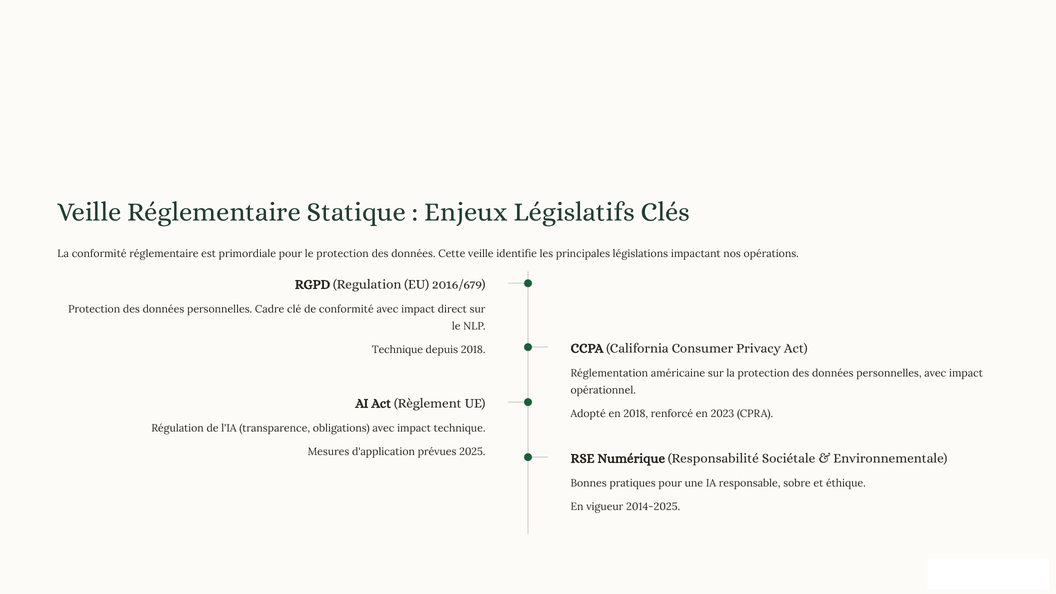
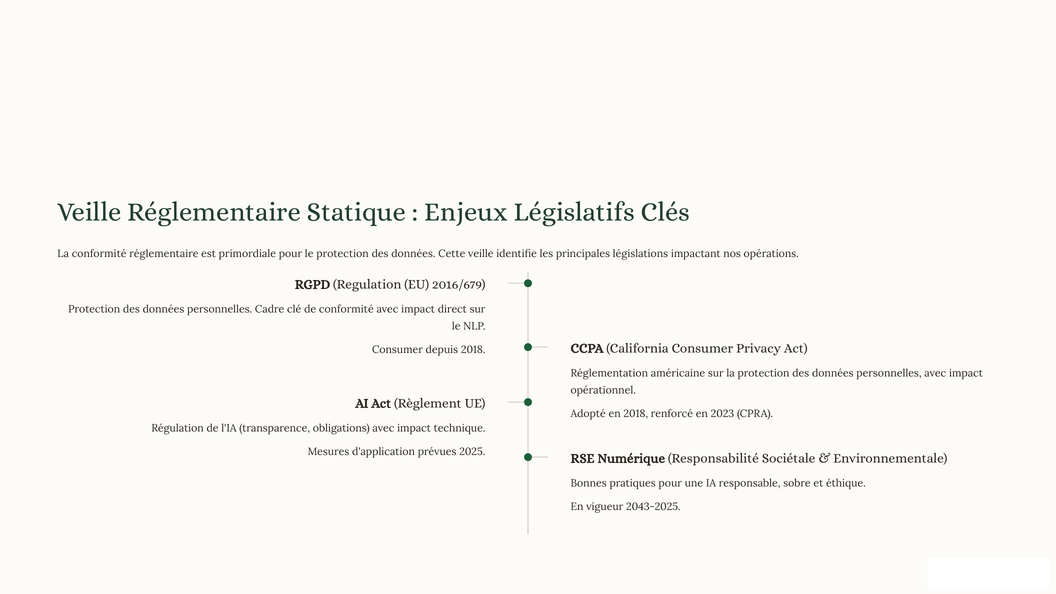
Technique: Technique -> Consumer (397, 350)
2014-2025: 2014-2025 -> 2043-2025 (653, 507)
